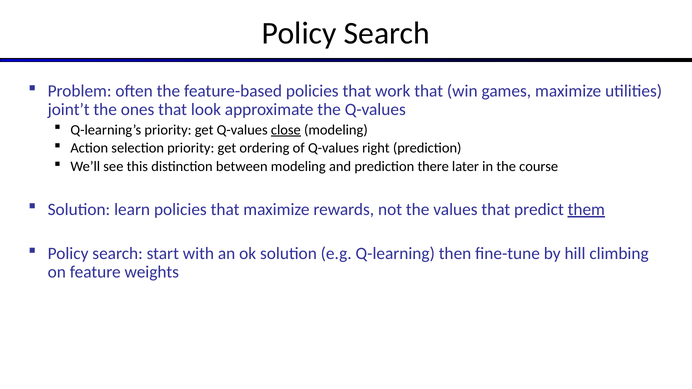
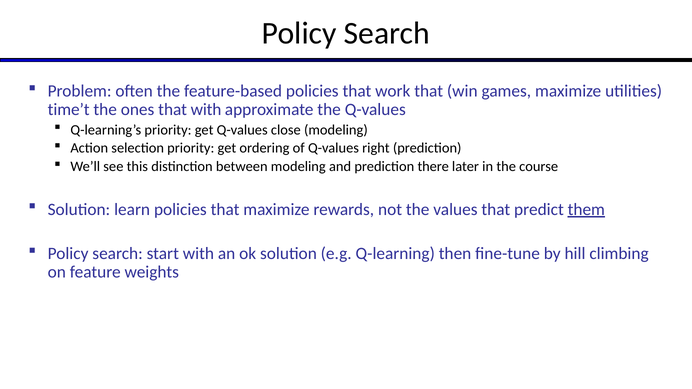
joint’t: joint’t -> time’t (69, 110)
that look: look -> with (206, 110)
close underline: present -> none (286, 130)
